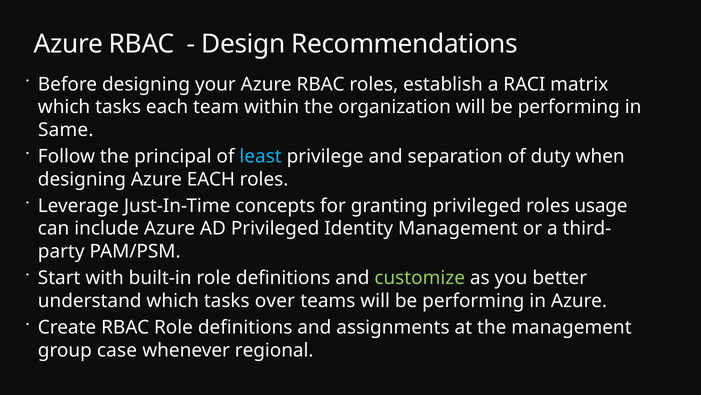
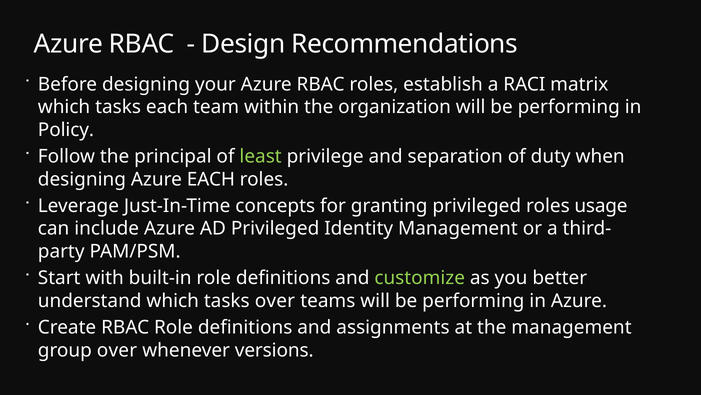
Same: Same -> Policy (66, 130)
least colour: light blue -> light green (261, 156)
group case: case -> over (117, 350)
regional: regional -> versions (274, 350)
